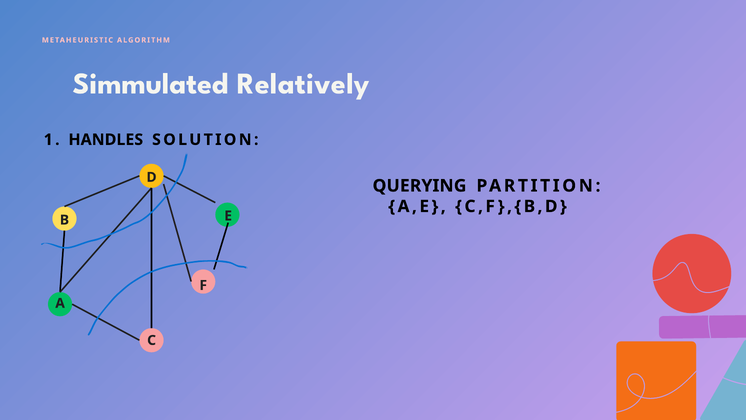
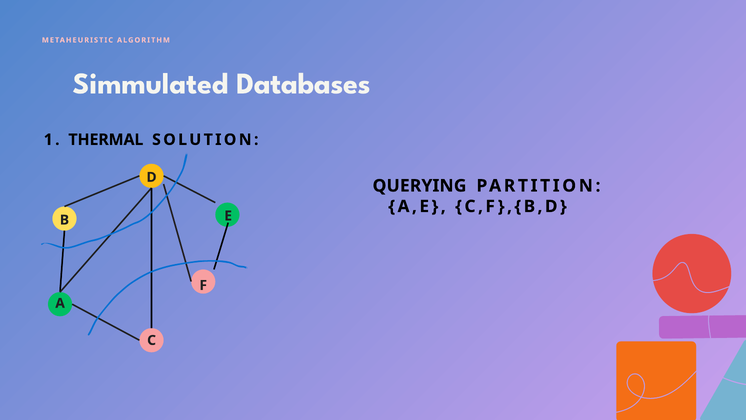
Relatively: Relatively -> Databases (303, 83)
HANDLES: HANDLES -> THERMAL (106, 140)
